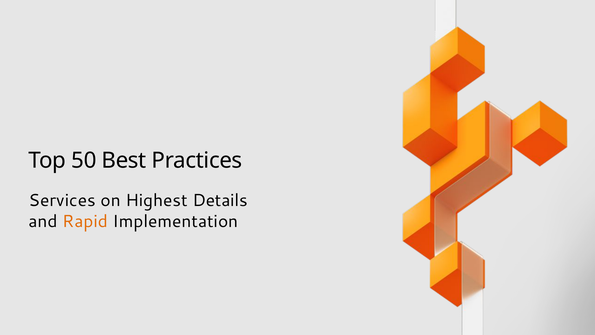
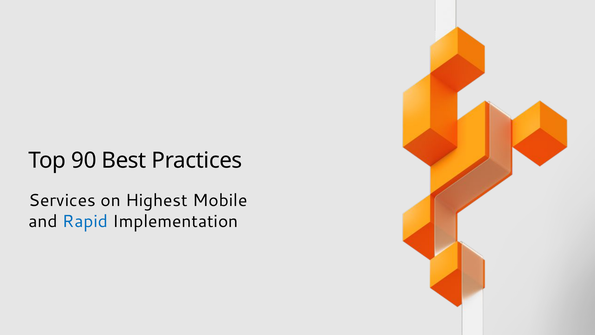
50: 50 -> 90 (84, 160)
Details: Details -> Mobile (220, 200)
Rapid colour: orange -> blue (85, 221)
